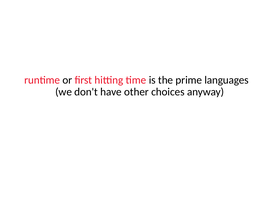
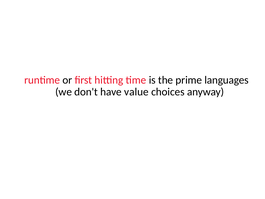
other: other -> value (136, 92)
